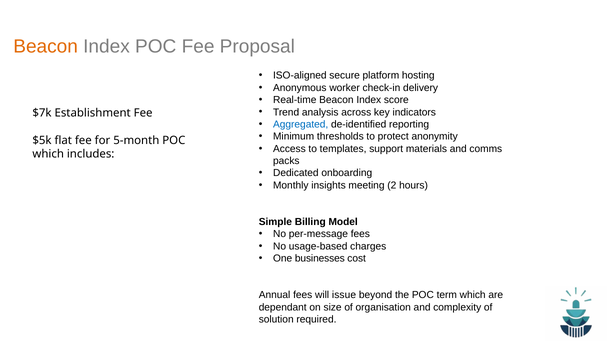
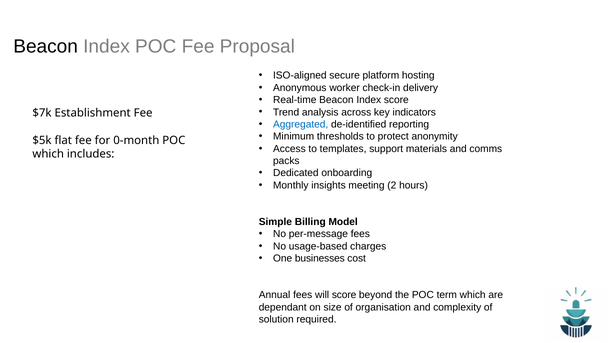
Beacon colour: orange -> black (46, 46)
5-month: 5-month -> 0-month (136, 140)
will issue: issue -> score (344, 295)
